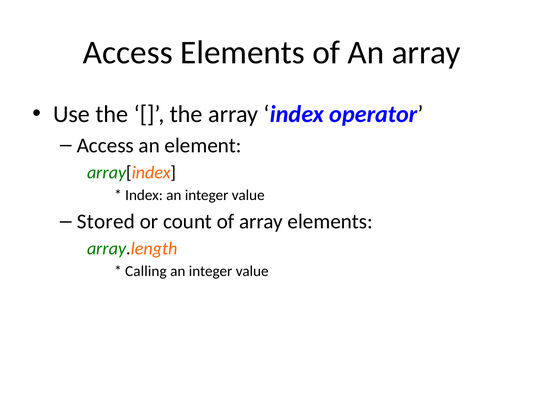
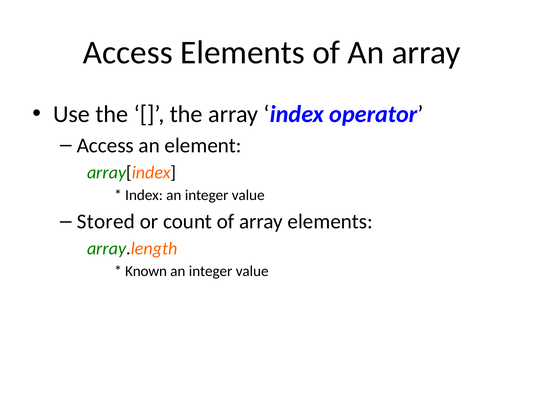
Calling: Calling -> Known (146, 271)
